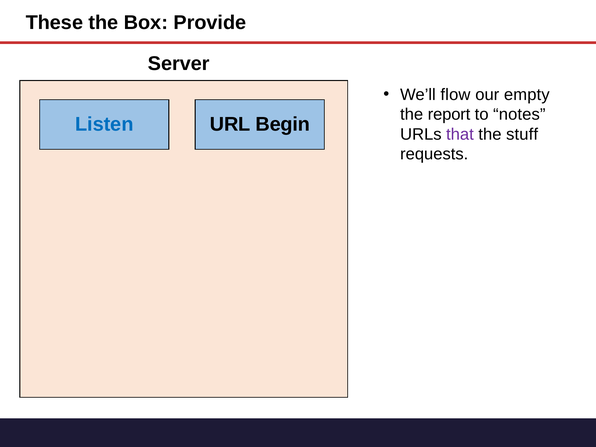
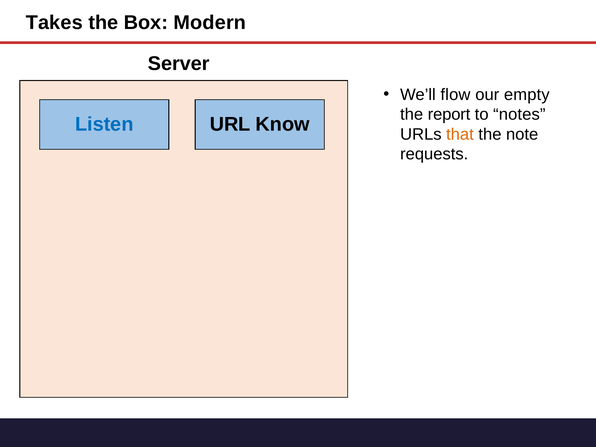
These: These -> Takes (54, 23)
Provide: Provide -> Modern (210, 23)
Begin: Begin -> Know (283, 124)
that colour: purple -> orange (460, 134)
stuff: stuff -> note (522, 134)
